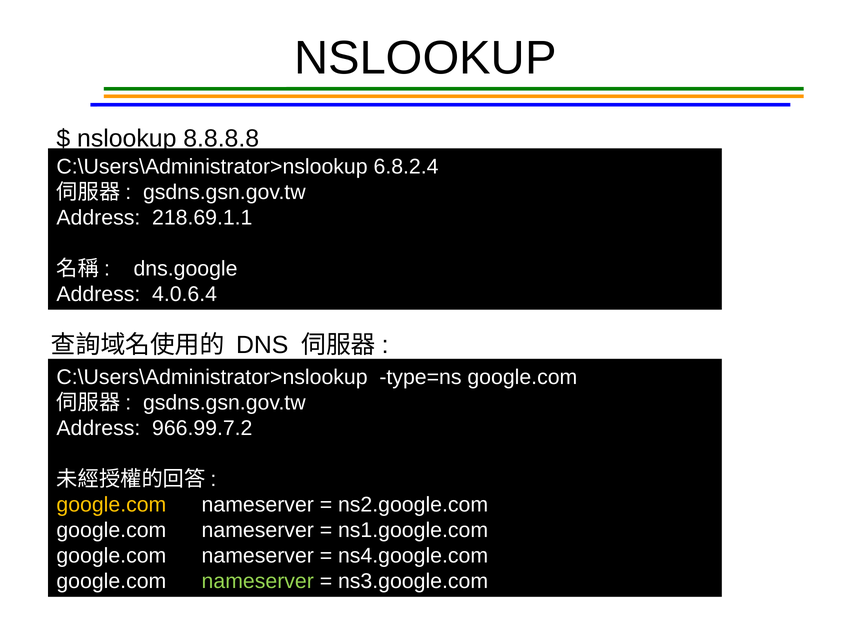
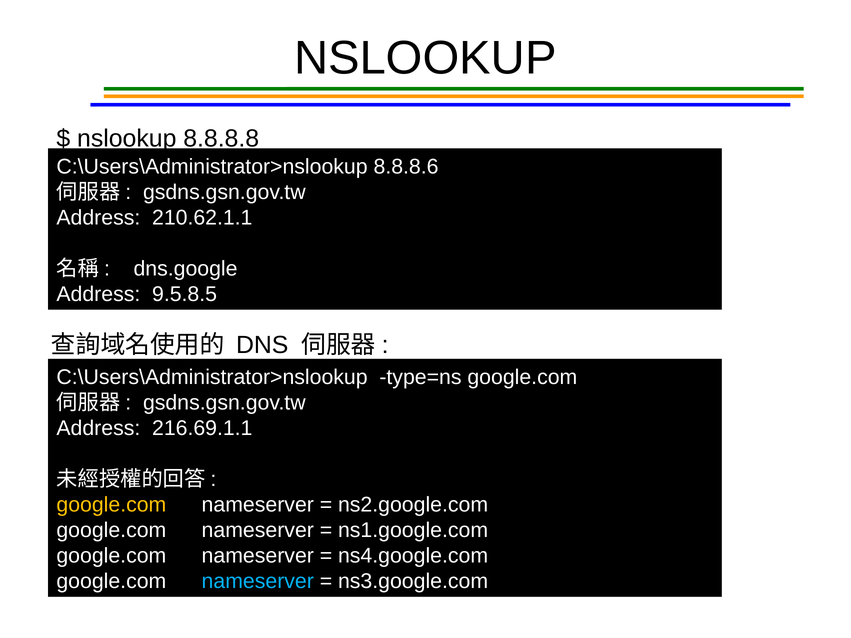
6.8.2.4: 6.8.2.4 -> 8.8.8.6 (406, 167)
218.69.1.1: 218.69.1.1 -> 210.62.1.1 (202, 218)
4.0.6.4: 4.0.6.4 -> 9.5.8.5 (185, 294)
966.99.7.2: 966.99.7.2 -> 216.69.1.1 (202, 428)
nameserver colour: light green -> light blue (258, 582)
